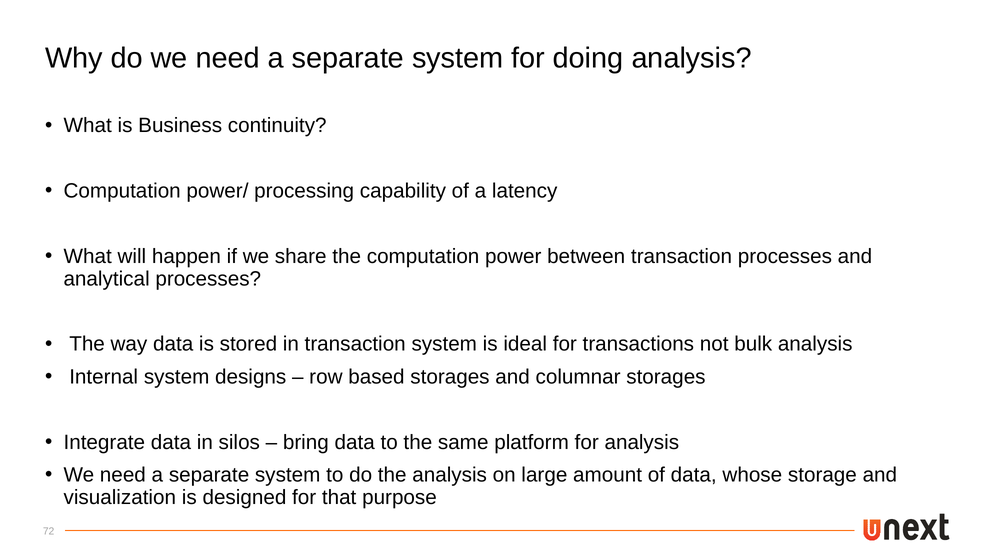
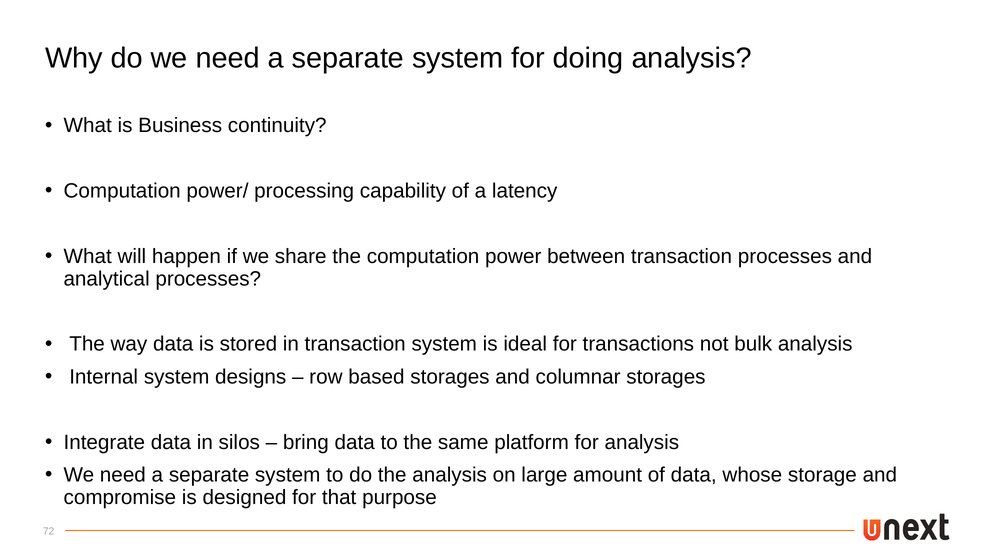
visualization: visualization -> compromise (120, 497)
